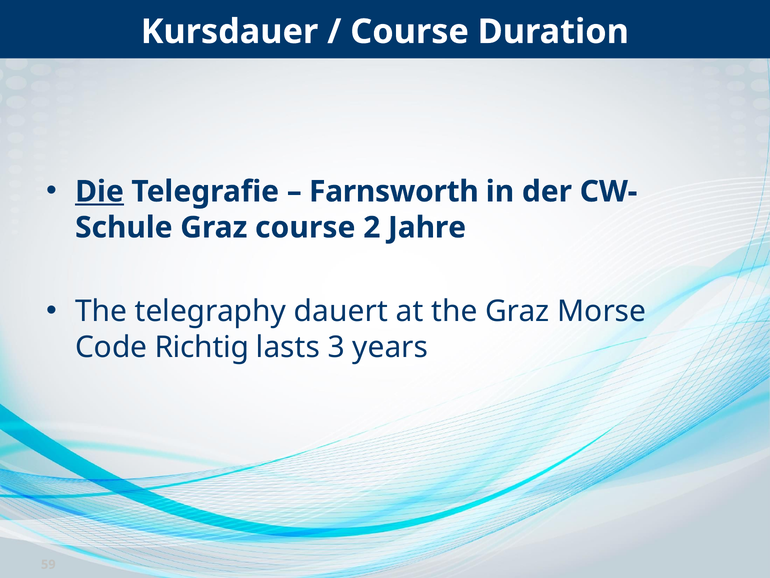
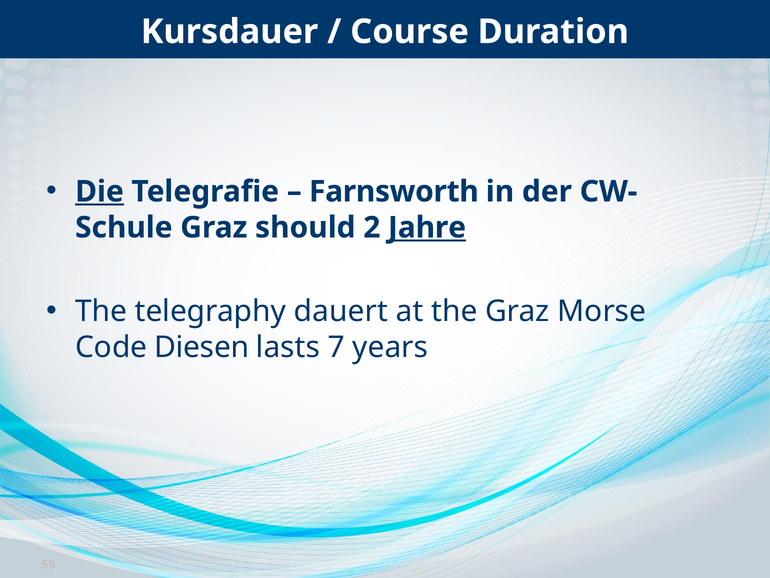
Graz course: course -> should (305, 227)
Jahre underline: none -> present (427, 227)
Richtig: Richtig -> Diesen (202, 347)
3: 3 -> 7 (336, 347)
